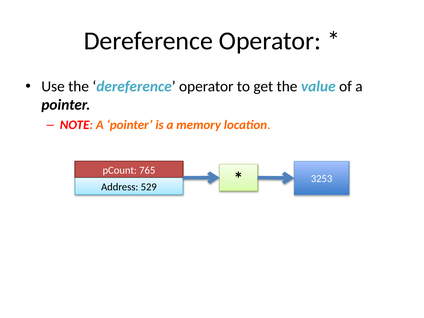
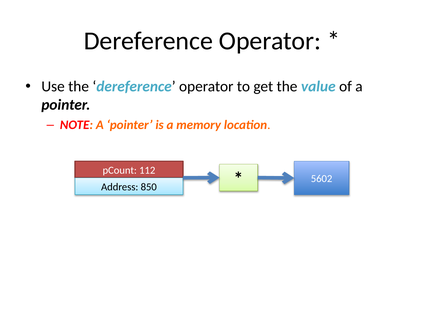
765: 765 -> 112 (147, 170)
529: 529 -> 850 (149, 187)
3253: 3253 -> 5602 (322, 179)
